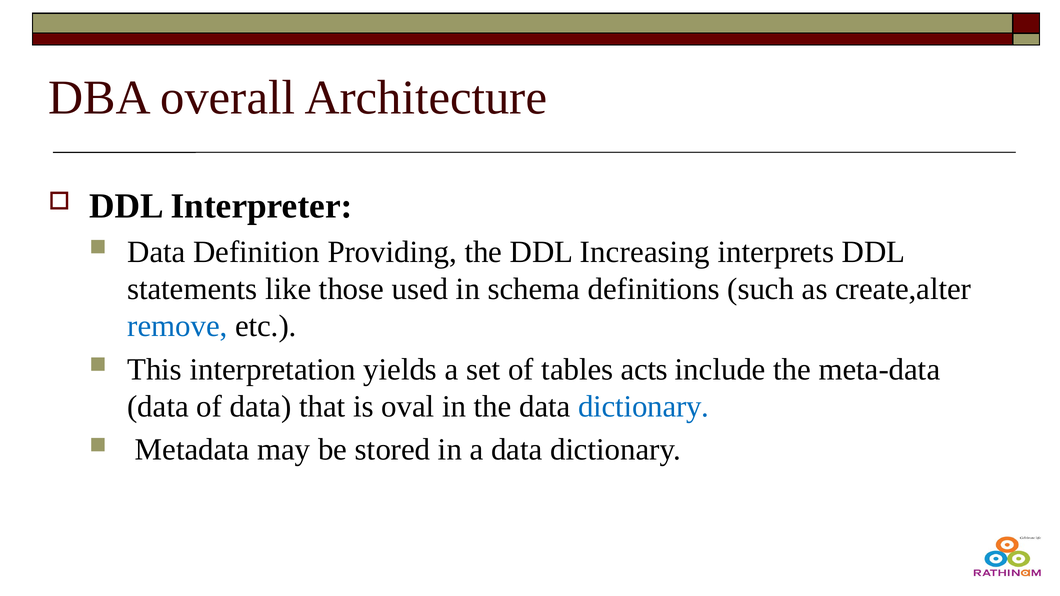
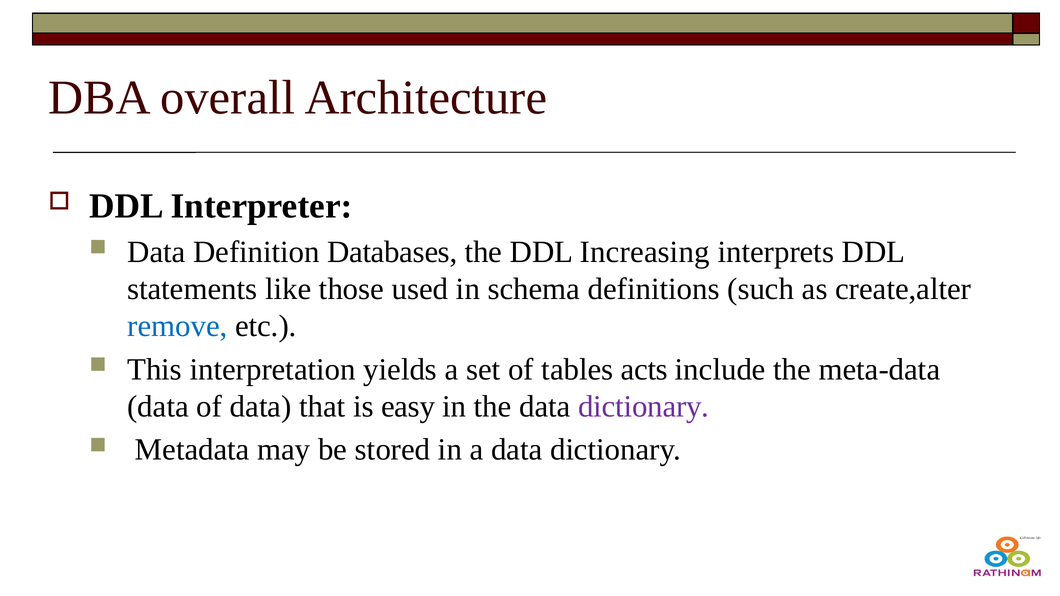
Providing: Providing -> Databases (392, 252)
oval: oval -> easy (408, 407)
dictionary colour: blue -> purple (644, 407)
